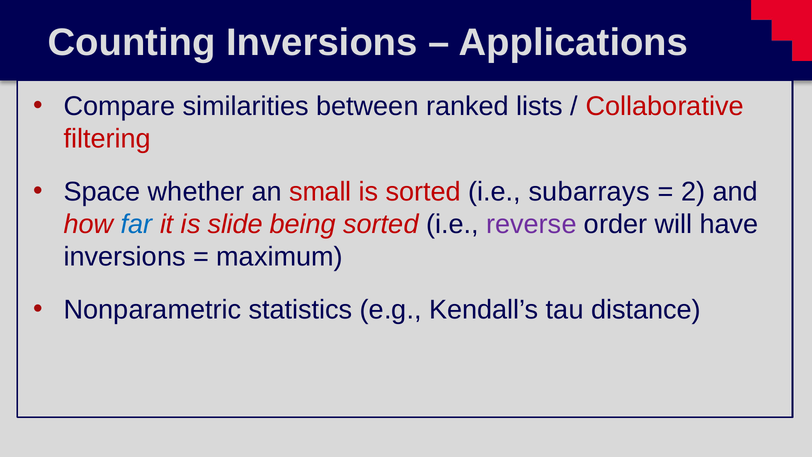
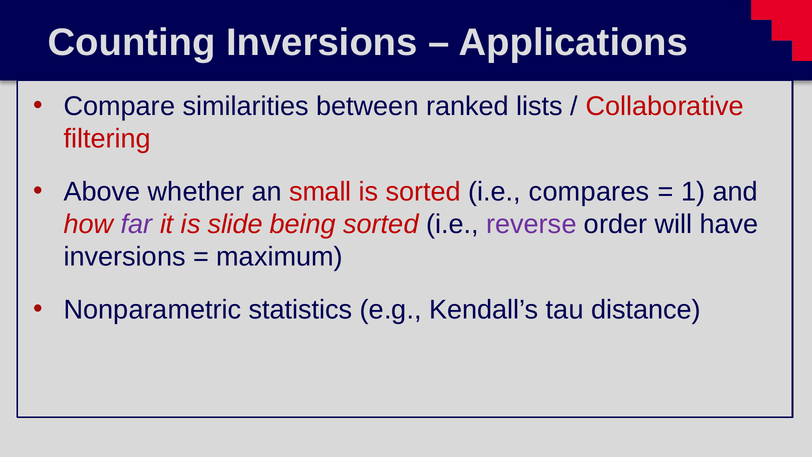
Space: Space -> Above (102, 192)
subarrays: subarrays -> compares (589, 192)
2: 2 -> 1 (693, 192)
far colour: blue -> purple (137, 224)
